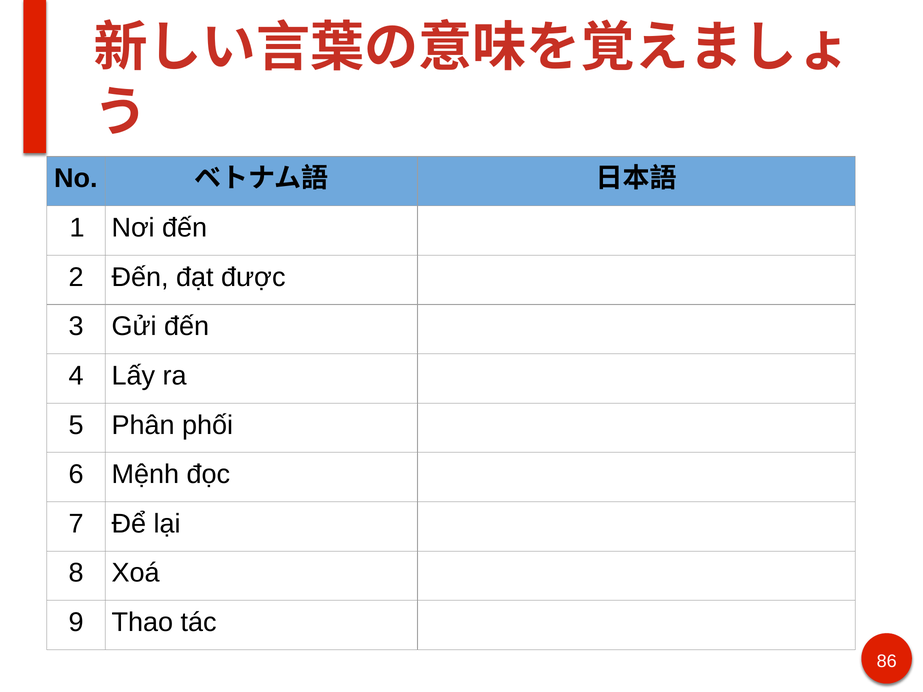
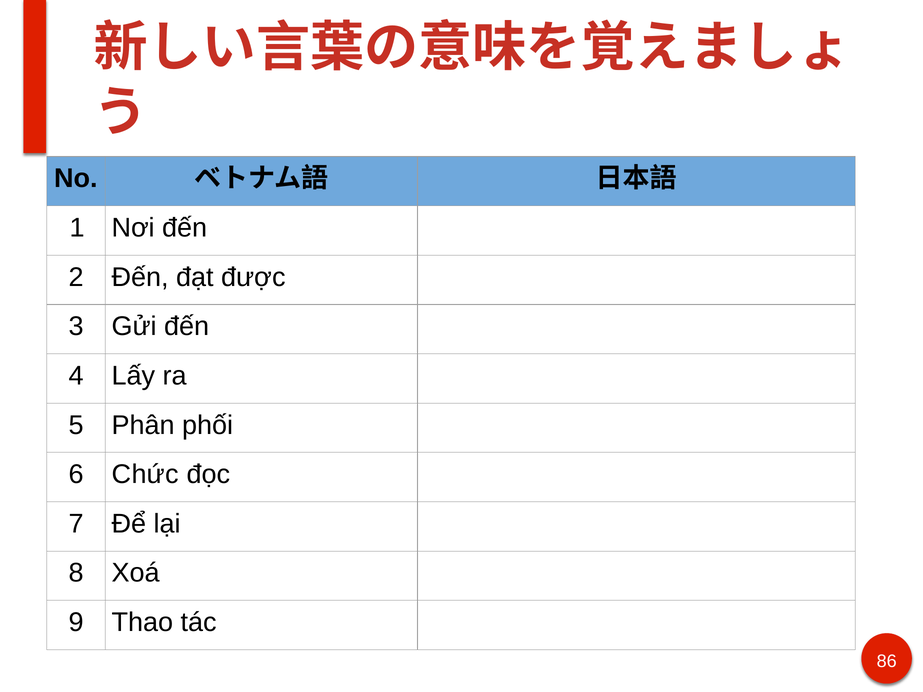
Mệnh: Mệnh -> Chức (145, 475)
